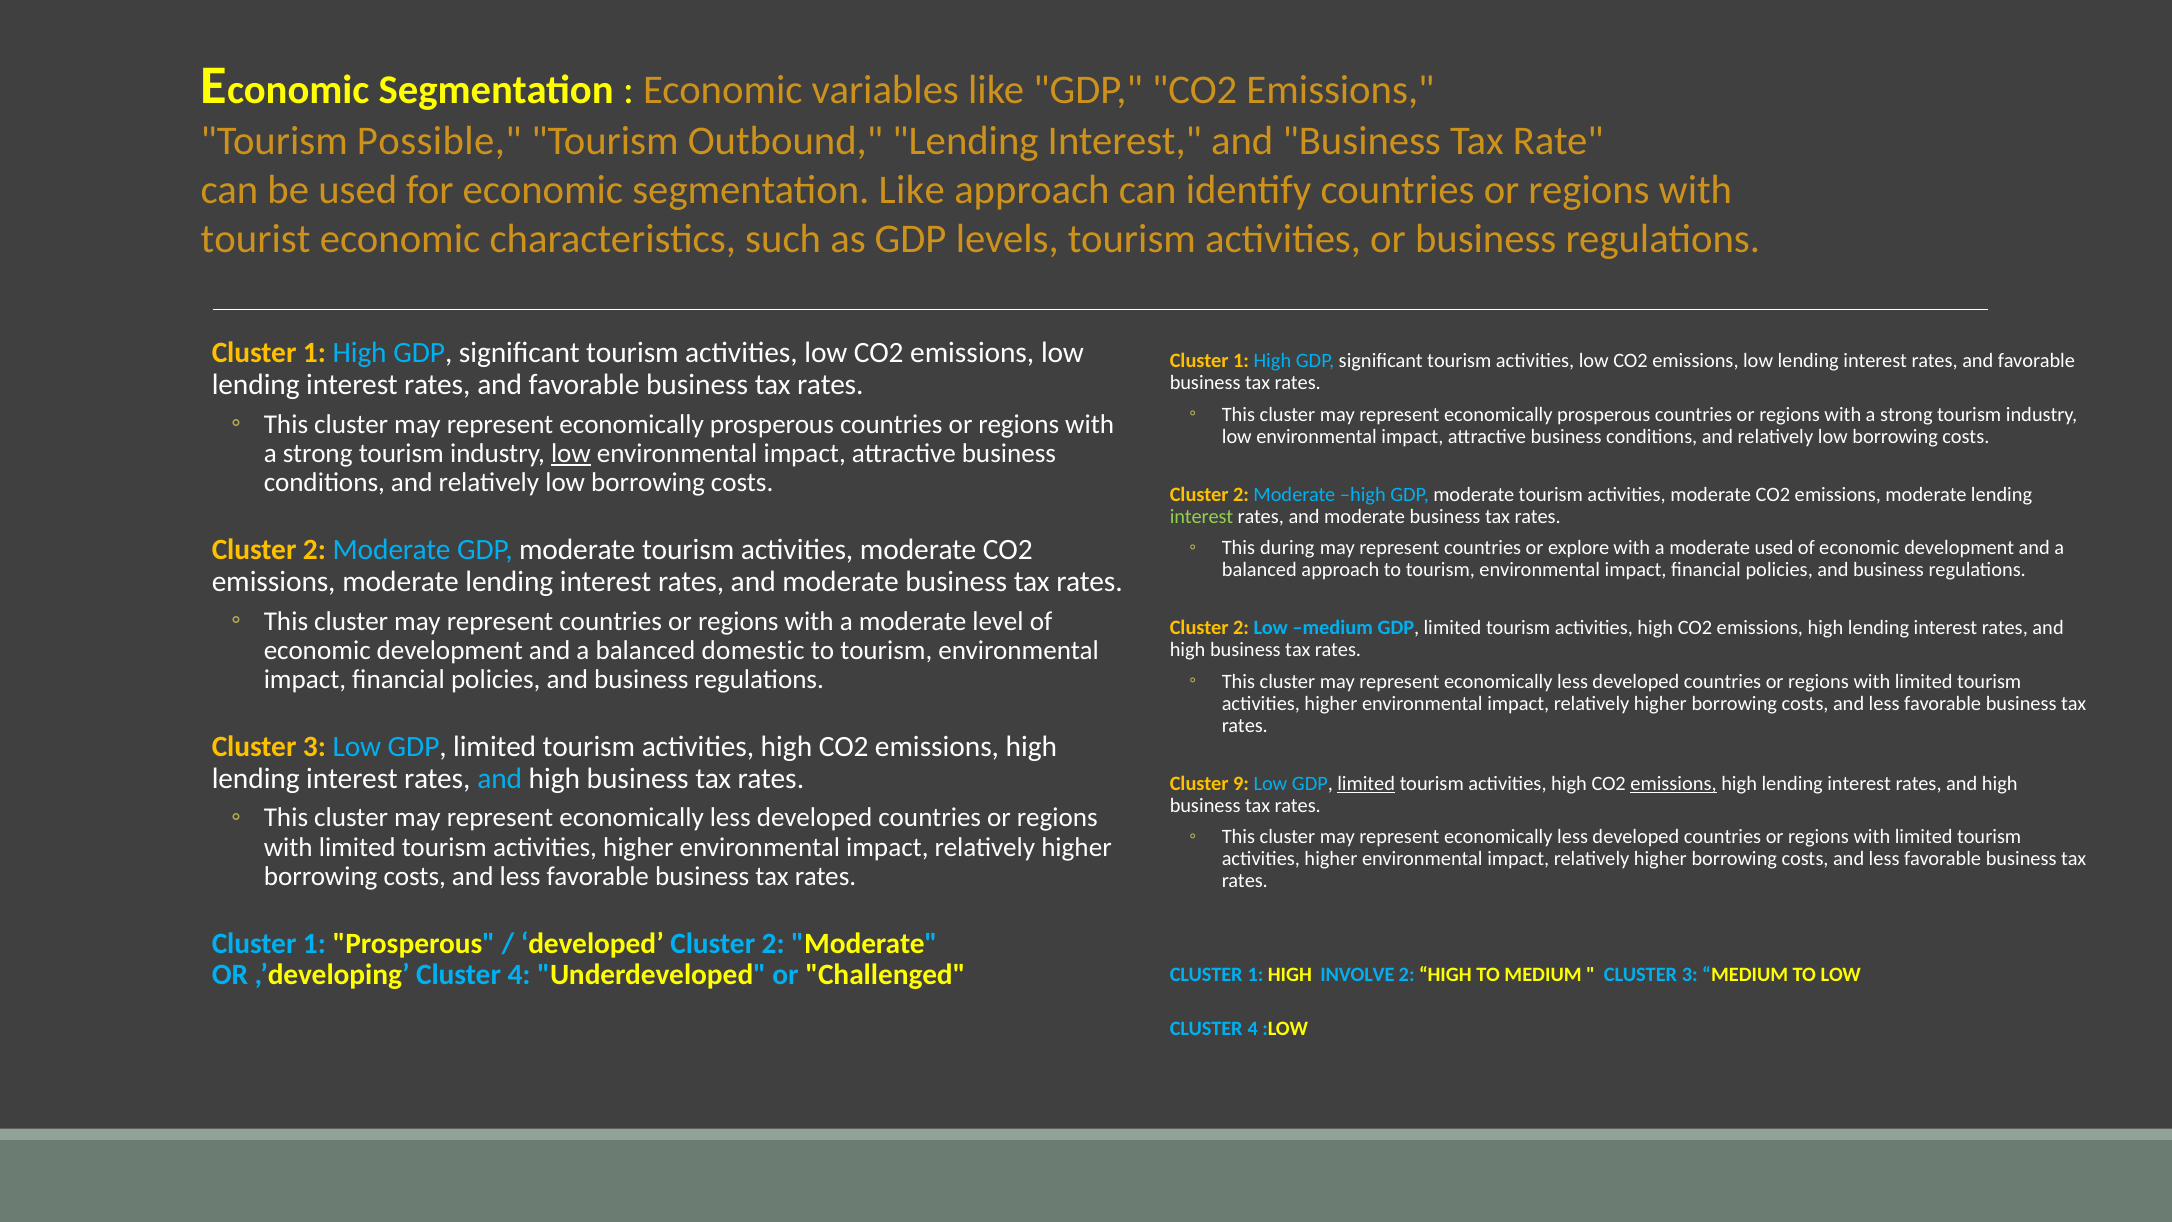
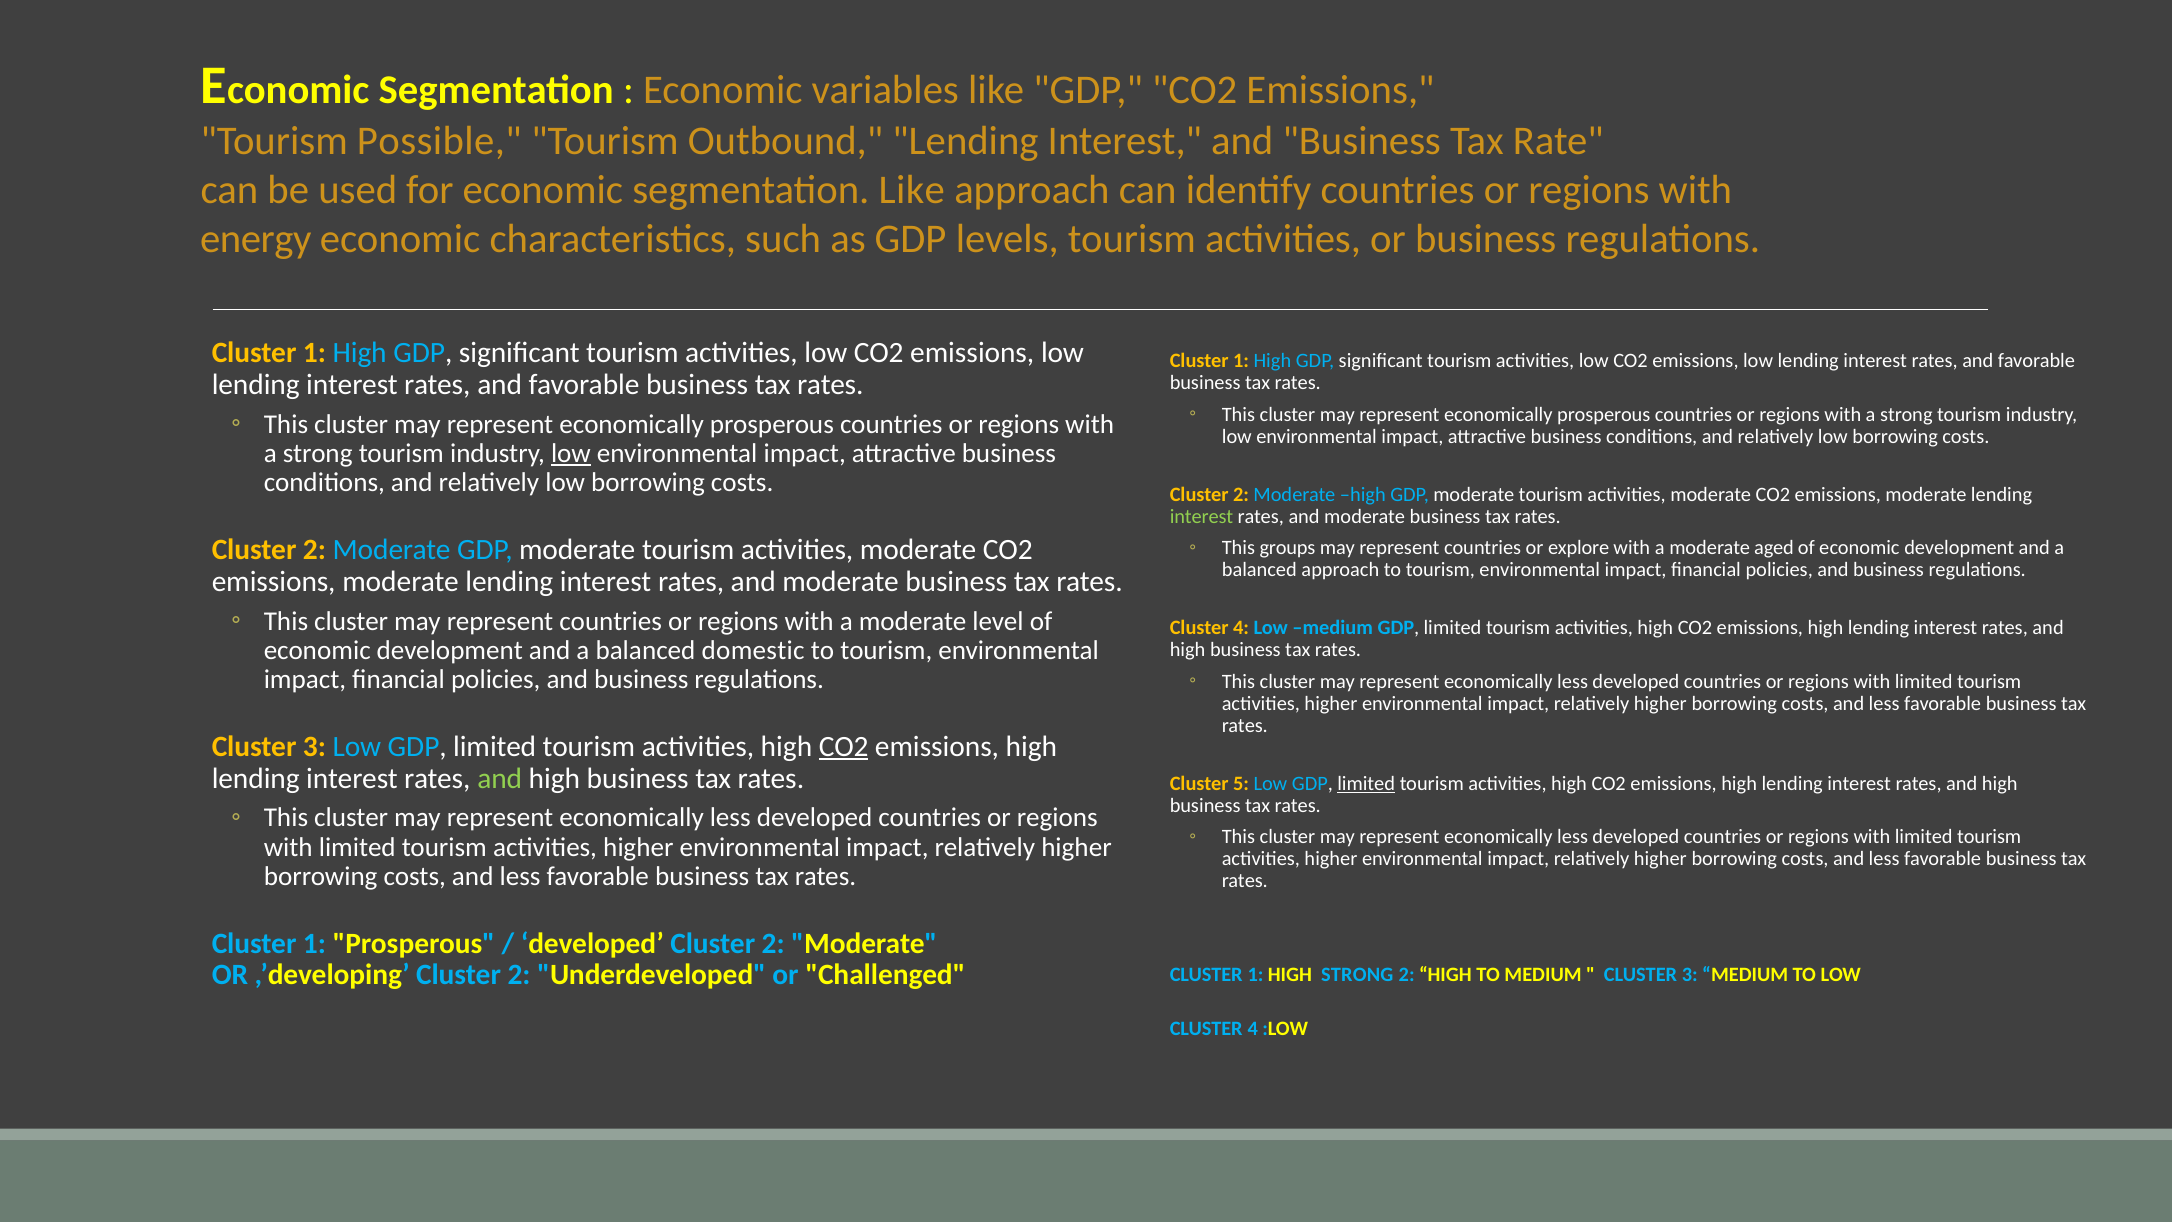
tourist: tourist -> energy (256, 239)
during: during -> groups (1288, 548)
moderate used: used -> aged (1774, 548)
2: 2 -> 4 (1241, 628)
CO2 underline: none -> present (844, 746)
and colour: light blue -> light green (500, 778)
9: 9 -> 5 (1241, 784)
emissions underline: present -> none (1674, 784)
,’developing Cluster 4: 4 -> 2 (519, 975)
HIGH INVOLVE: INVOLVE -> STRONG (1357, 975)
